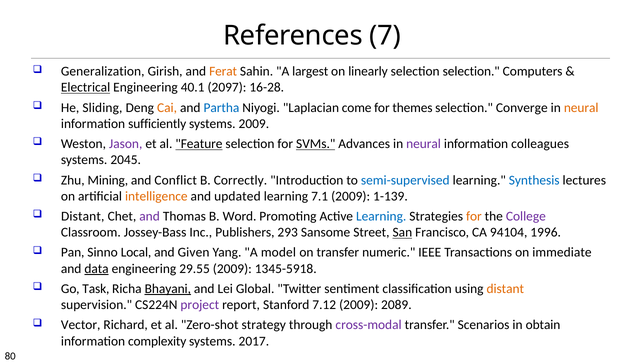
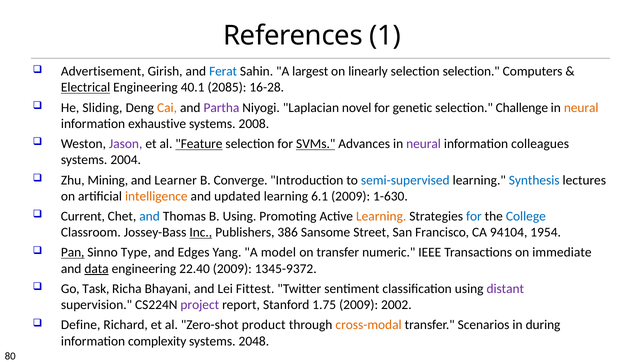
7: 7 -> 1 (385, 36)
Generalization: Generalization -> Advertisement (103, 71)
Ferat colour: orange -> blue (223, 71)
2097: 2097 -> 2085 (227, 87)
Partha colour: blue -> purple (221, 108)
come: come -> novel (357, 108)
themes: themes -> genetic (412, 108)
Converge: Converge -> Challenge (522, 108)
sufficiently: sufficiently -> exhaustive (157, 124)
systems 2009: 2009 -> 2008 (254, 124)
2045: 2045 -> 2004 (126, 160)
Conflict: Conflict -> Learner (176, 180)
Correctly: Correctly -> Converge (241, 180)
7.1: 7.1 -> 6.1 (320, 196)
1-139: 1-139 -> 1-630 (390, 196)
Distant: Distant -> Current (83, 216)
and colour: purple -> blue (150, 216)
B Word: Word -> Using (240, 216)
Learning colour: blue -> orange (381, 216)
for colour: orange -> blue (474, 216)
College colour: purple -> blue (526, 216)
Inc underline: none -> present (201, 232)
293: 293 -> 386 (288, 232)
San underline: present -> none (402, 232)
1996: 1996 -> 1954 (546, 232)
Pan underline: none -> present (73, 252)
Local: Local -> Type (136, 252)
Given: Given -> Edges (194, 252)
29.55: 29.55 -> 22.40 (195, 268)
1345-5918: 1345-5918 -> 1345-9372 (286, 268)
Bhayani underline: present -> none (168, 289)
Global: Global -> Fittest (255, 289)
distant colour: orange -> purple (505, 289)
7.12: 7.12 -> 1.75 (324, 305)
2089: 2089 -> 2002 (396, 305)
Vector: Vector -> Define (81, 325)
strategy: strategy -> product (264, 325)
cross-modal colour: purple -> orange (369, 325)
obtain: obtain -> during (543, 325)
2017: 2017 -> 2048 (254, 341)
